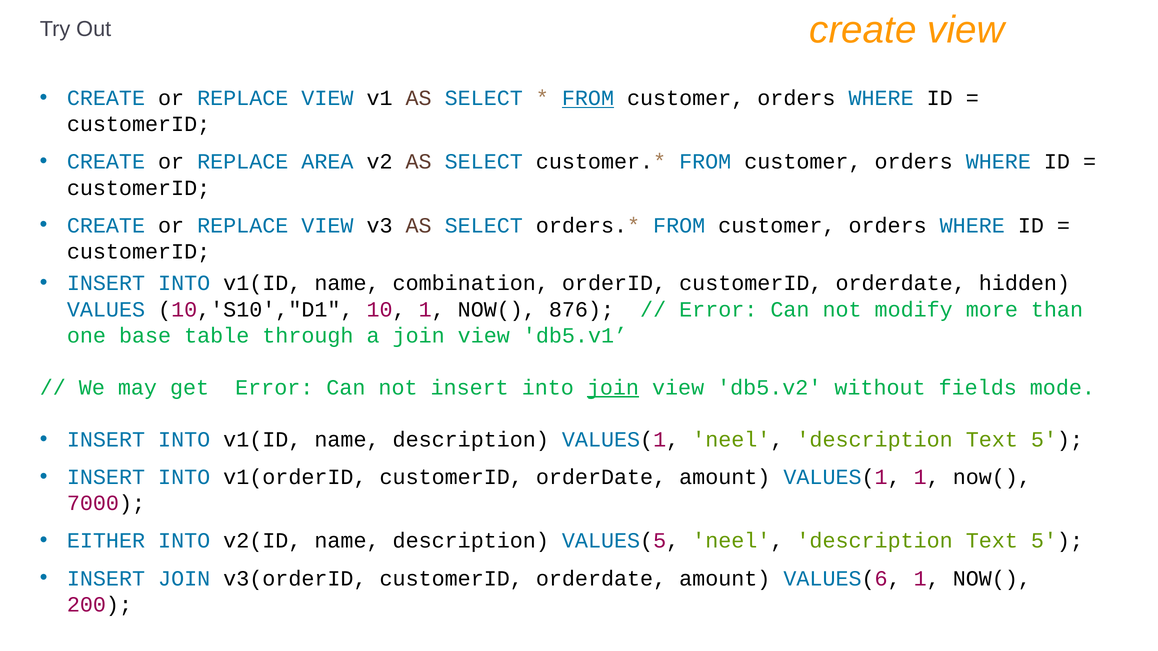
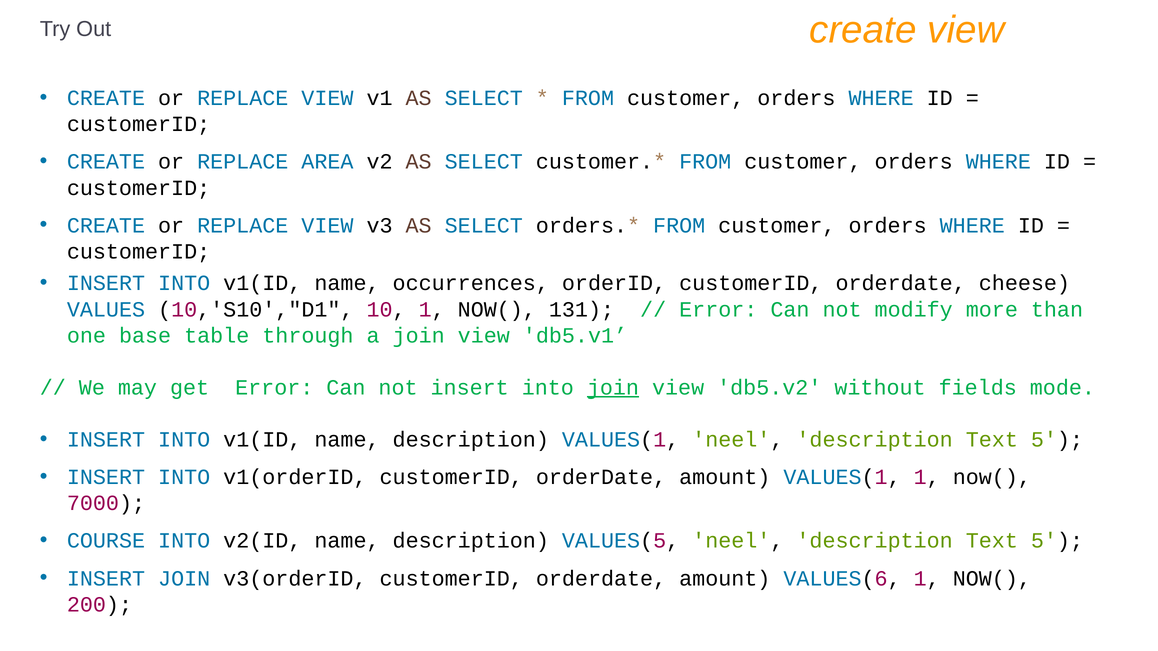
FROM underline: present -> none (588, 98)
combination: combination -> occurrences (471, 283)
hidden: hidden -> cheese (1024, 283)
876: 876 -> 131 (581, 310)
EITHER: EITHER -> COURSE (106, 541)
